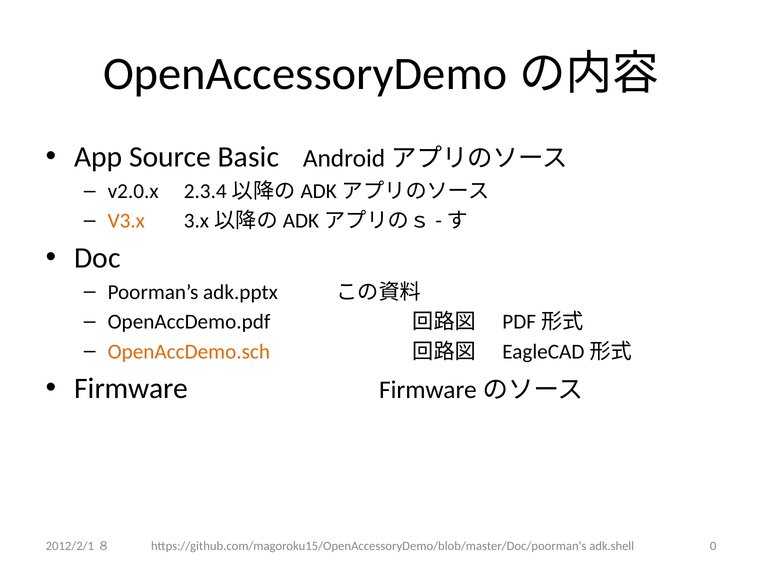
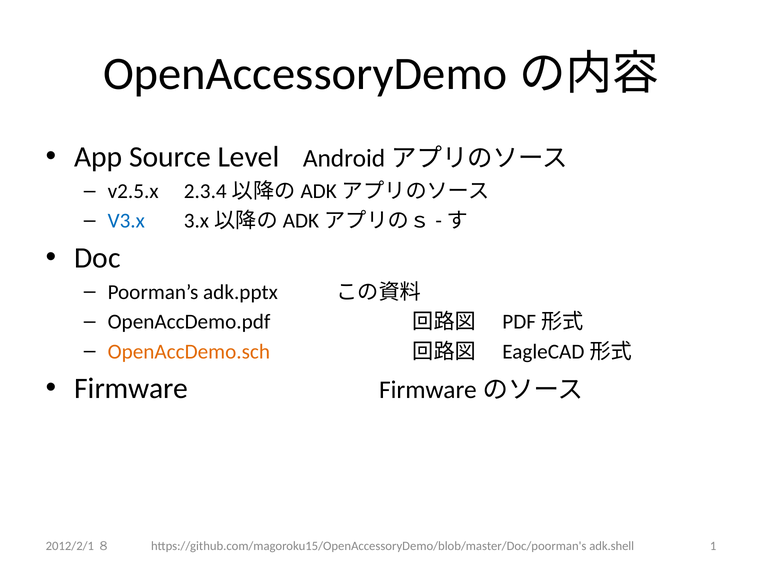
Basic: Basic -> Level (248, 157)
v2.0.x: v2.0.x -> v2.5.x (133, 191)
V3.x colour: orange -> blue (126, 221)
0: 0 -> 1 (713, 546)
